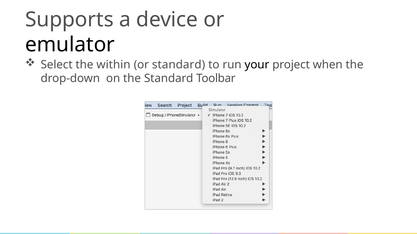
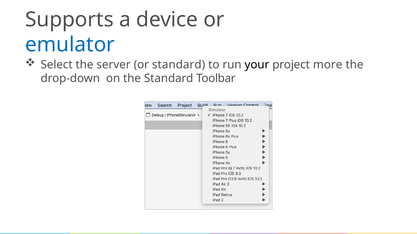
emulator colour: black -> blue (70, 45)
within: within -> server (114, 65)
when: when -> more (328, 65)
